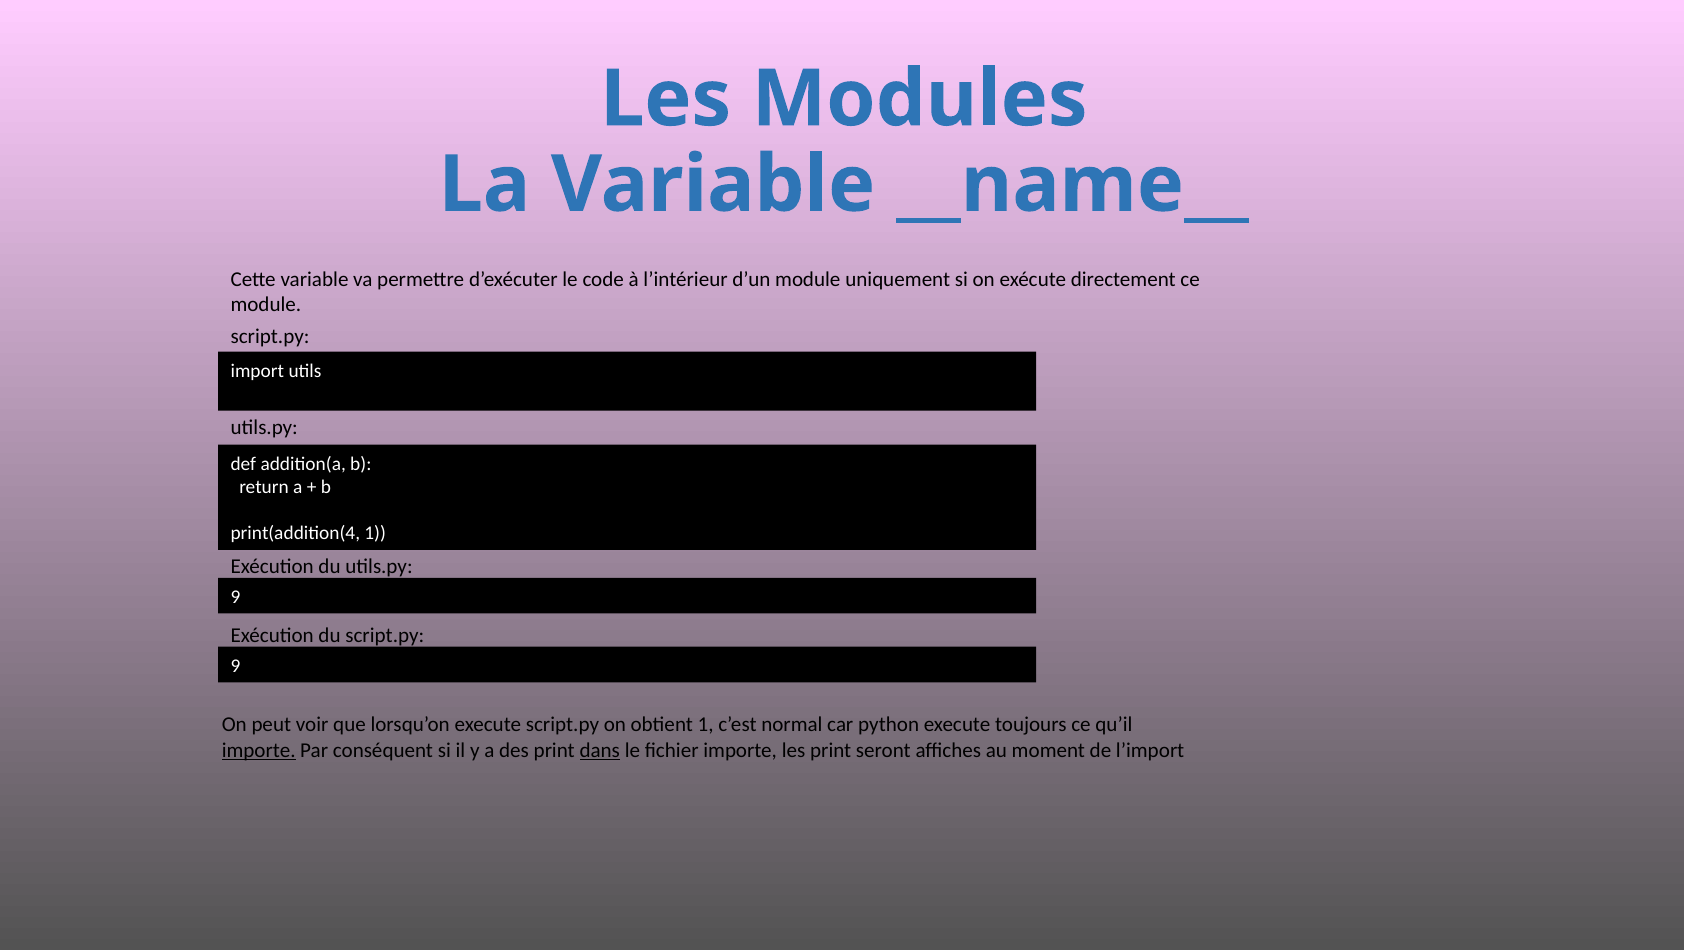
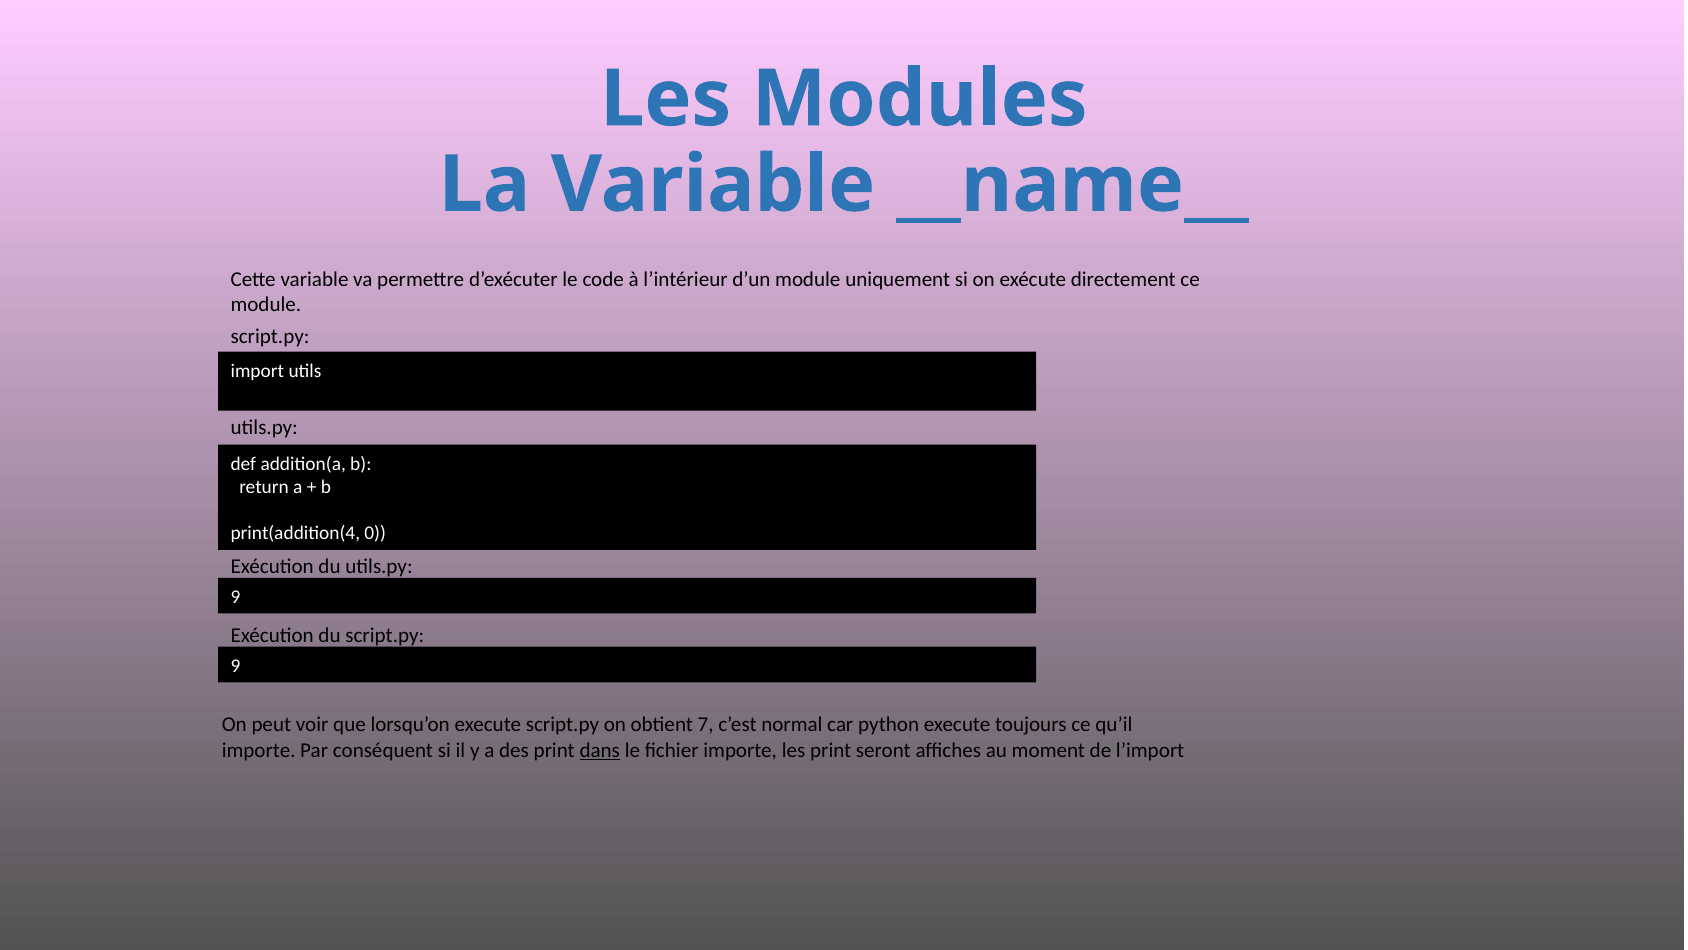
print(addition(4 1: 1 -> 0 (375, 533)
obtient 1: 1 -> 7 (706, 724)
importe underline: present -> none (259, 750)
